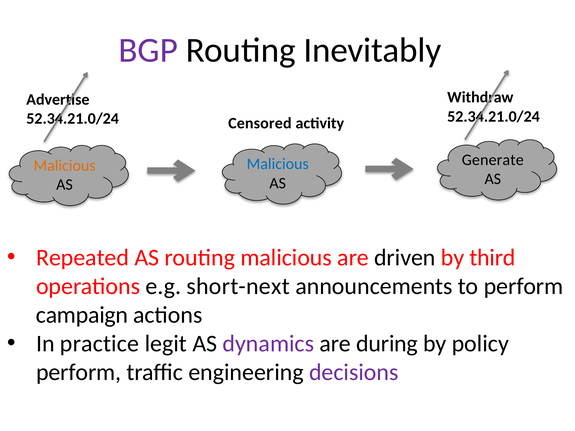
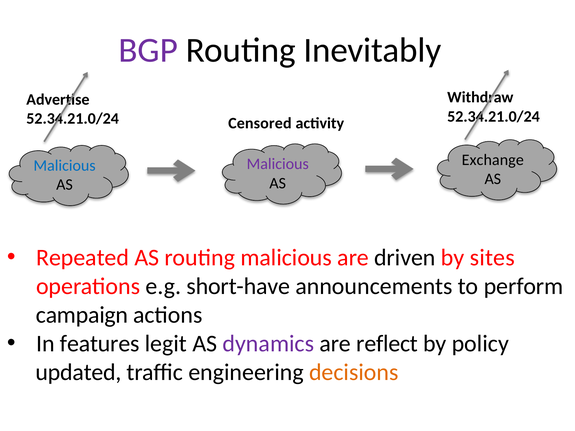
Generate: Generate -> Exchange (493, 160)
Malicious colour: blue -> purple (278, 164)
Malicious colour: orange -> blue (65, 166)
third: third -> sites (492, 258)
short-next: short-next -> short-have (238, 286)
practice: practice -> features (100, 344)
during: during -> reflect (387, 344)
perform: perform -> updated (79, 373)
decisions colour: purple -> orange (354, 373)
